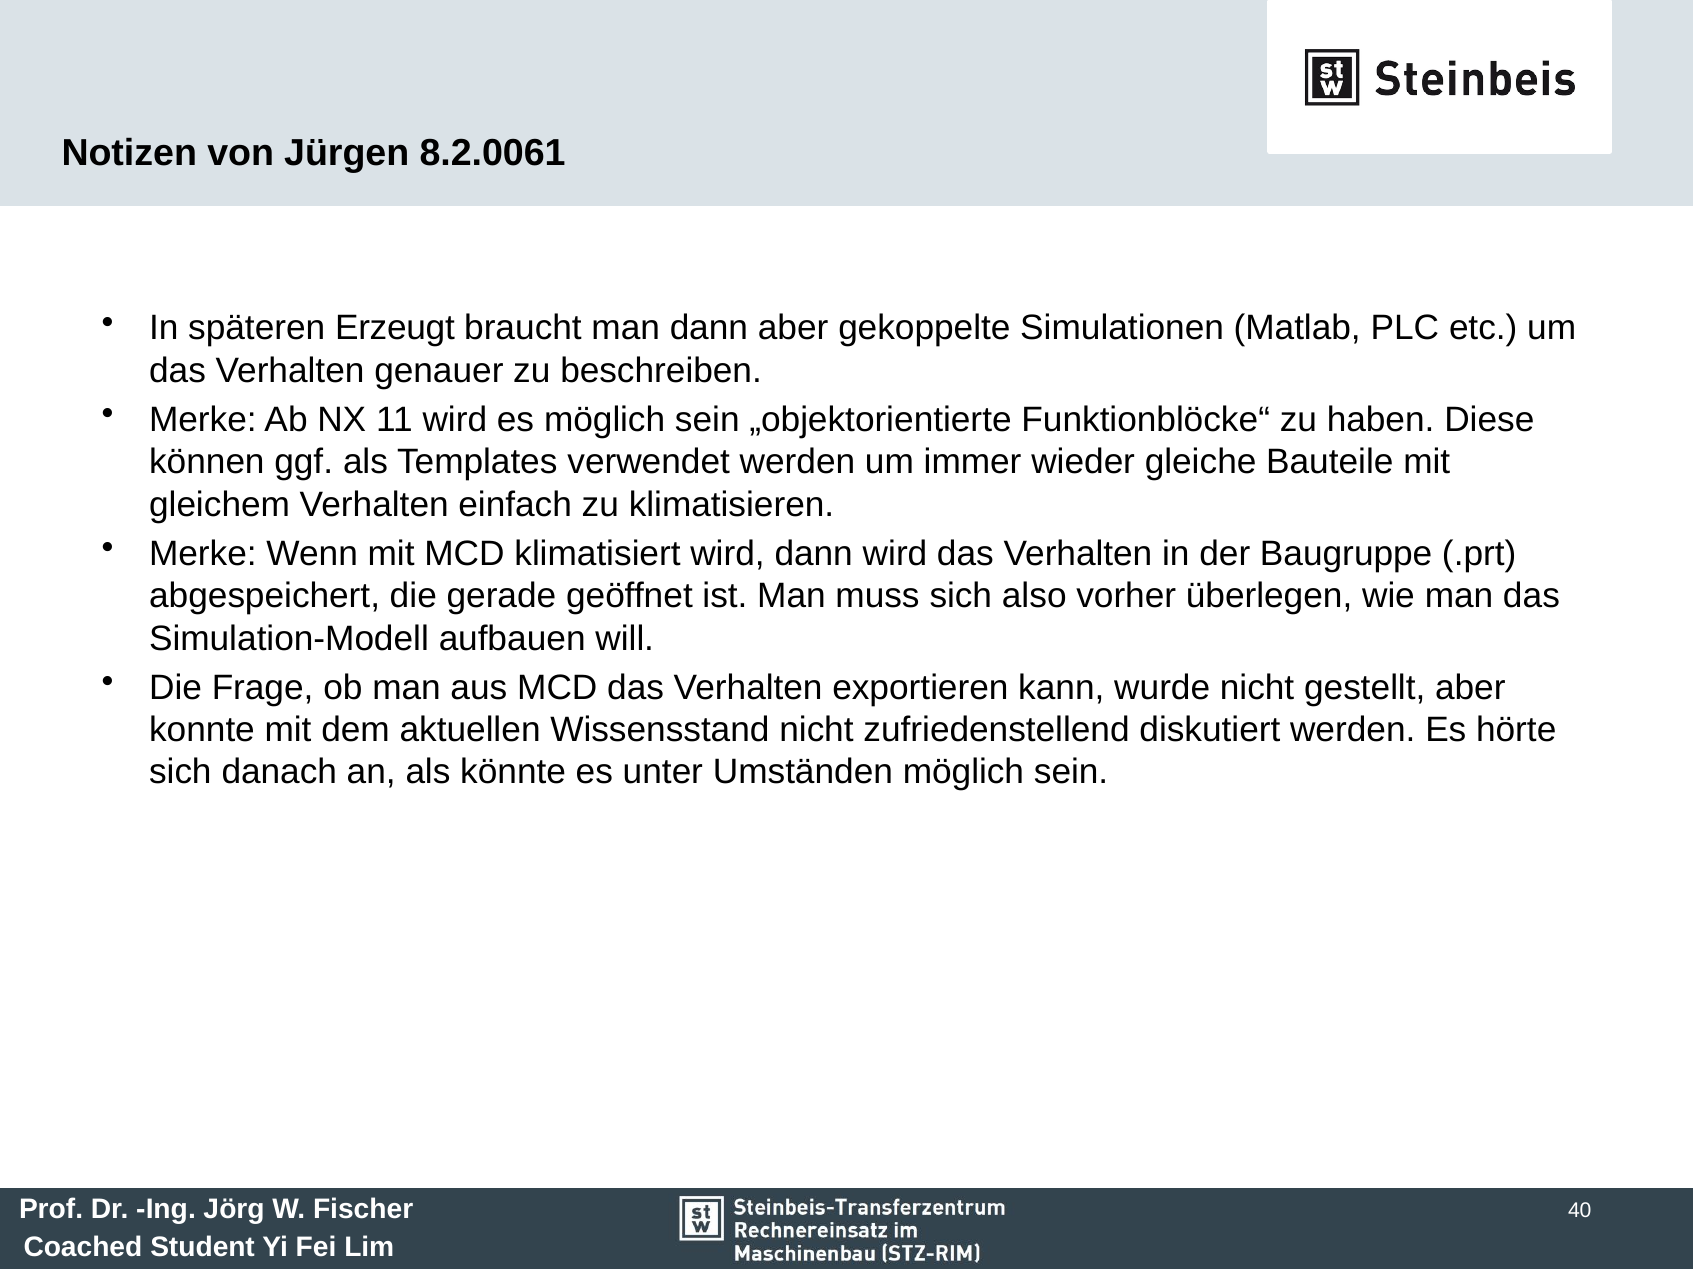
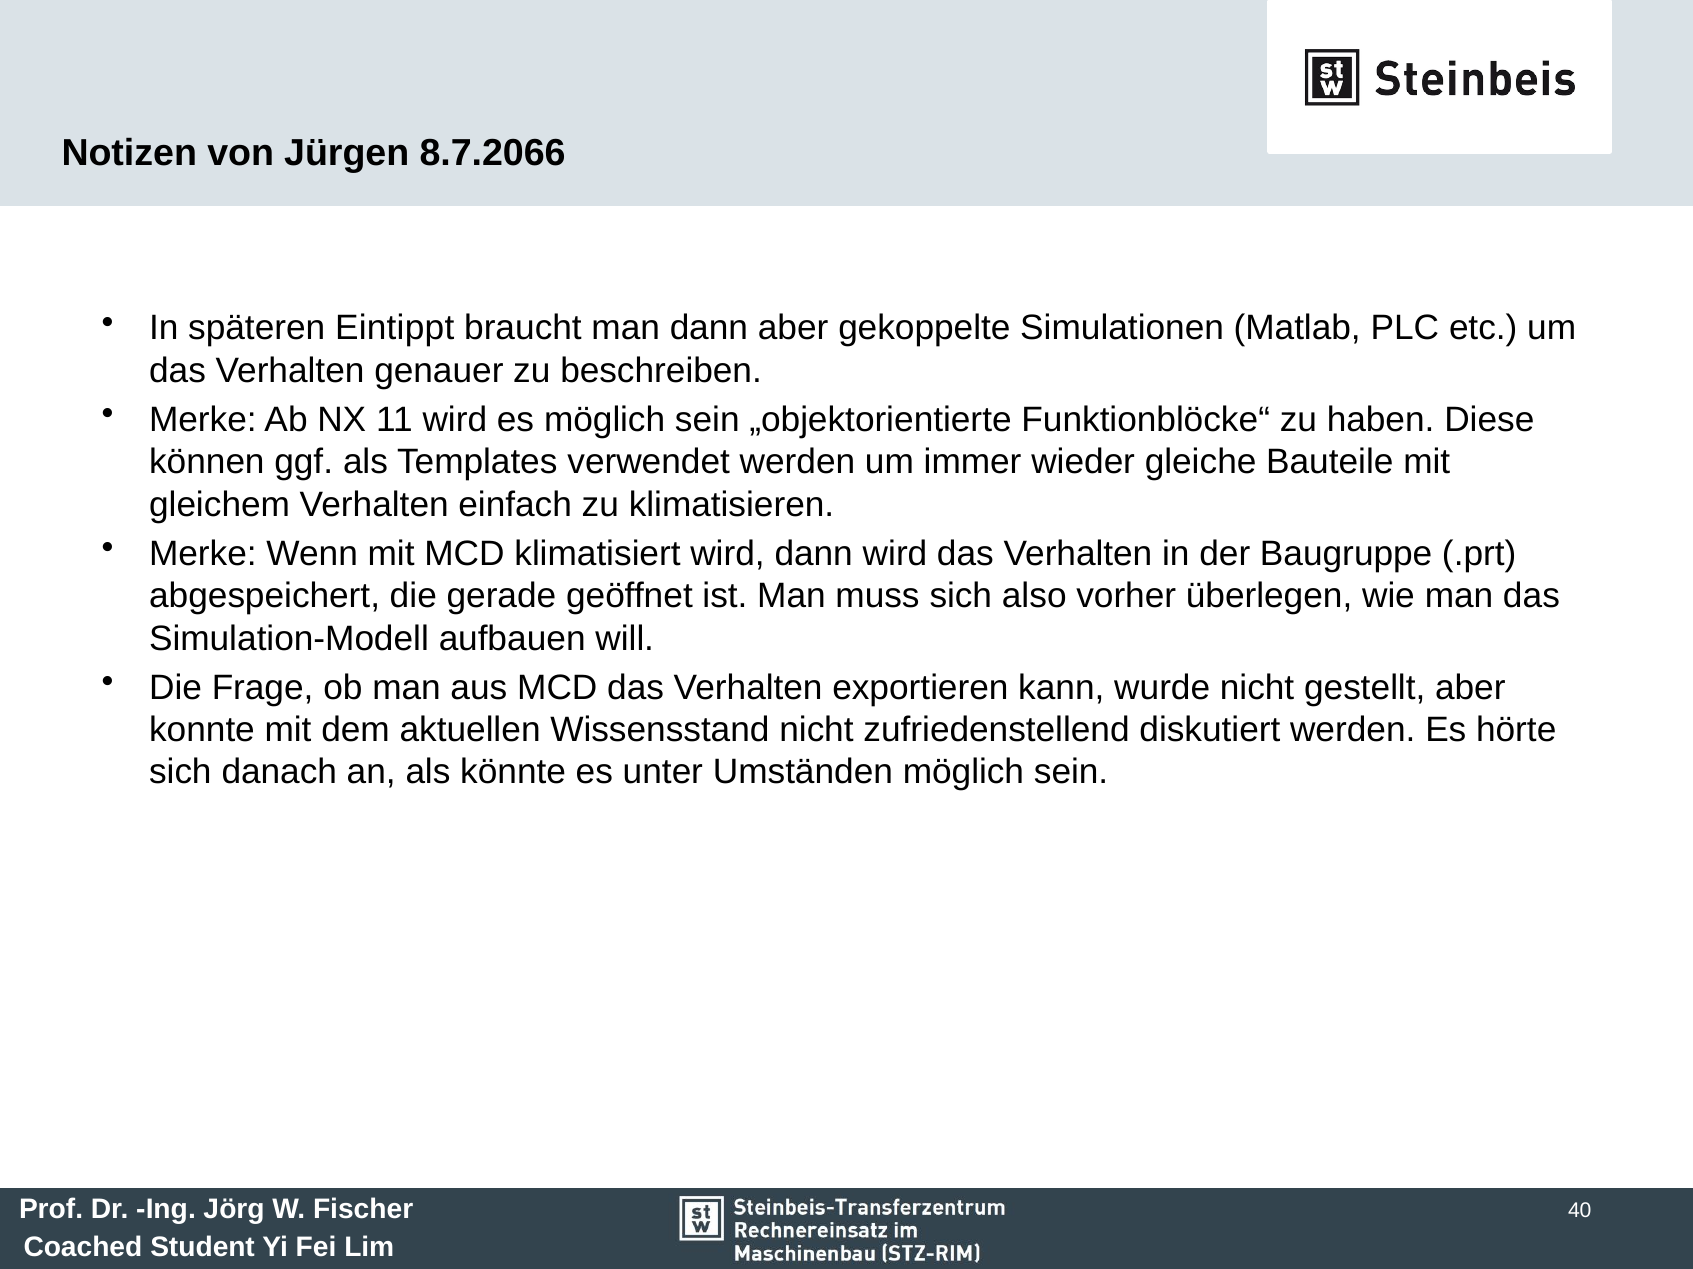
8.2.0061: 8.2.0061 -> 8.7.2066 (493, 153)
Erzeugt: Erzeugt -> Eintippt (395, 328)
